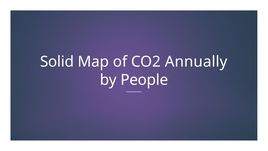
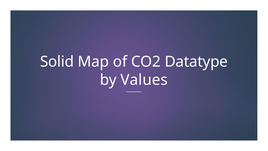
Annually: Annually -> Datatype (196, 62)
People: People -> Values (144, 80)
